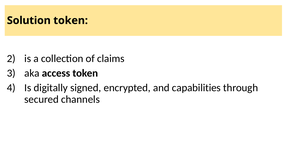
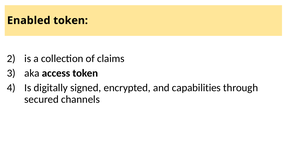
Solution: Solution -> Enabled (29, 21)
